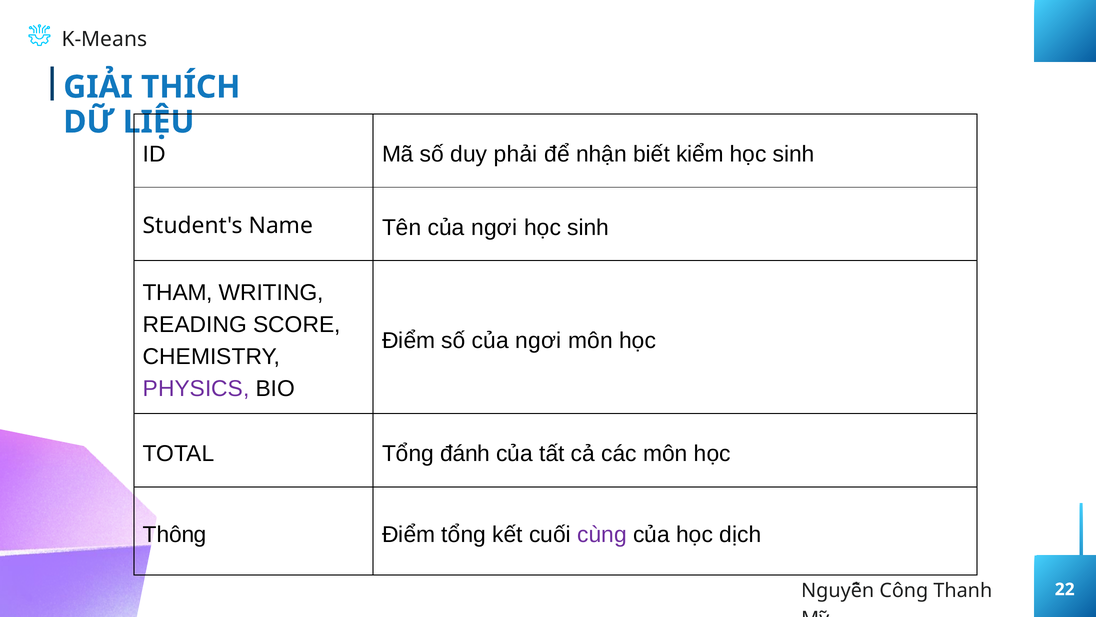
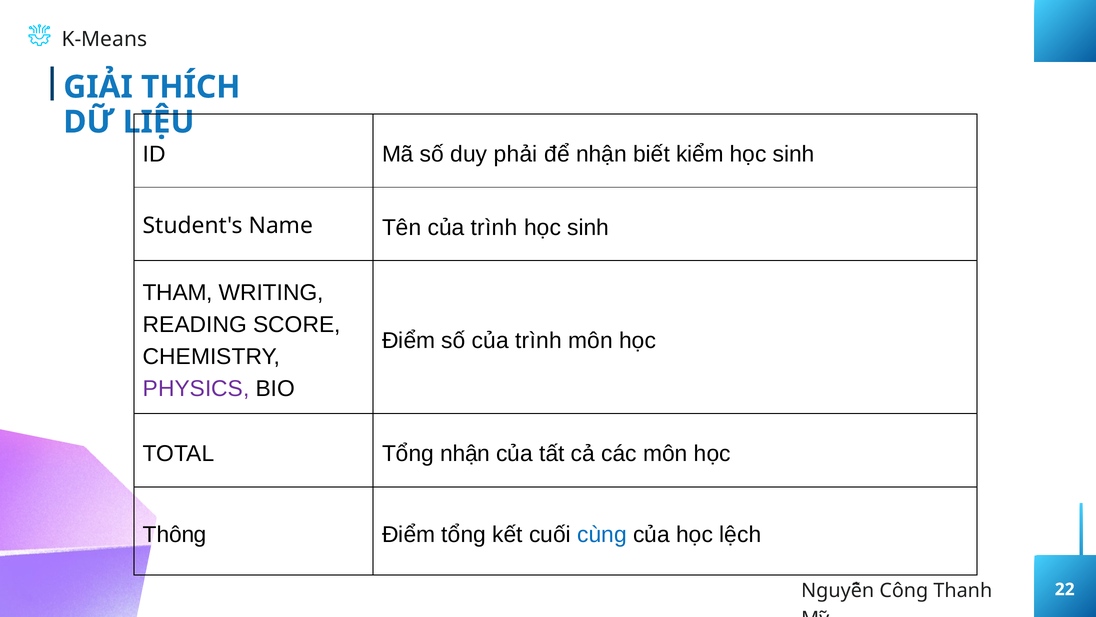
Tên của ngơi: ngơi -> trình (494, 227)
số của ngơi: ngơi -> trình (538, 340)
Tổng đánh: đánh -> nhận (465, 453)
cùng colour: purple -> blue (602, 534)
dịch: dịch -> lệch (740, 534)
